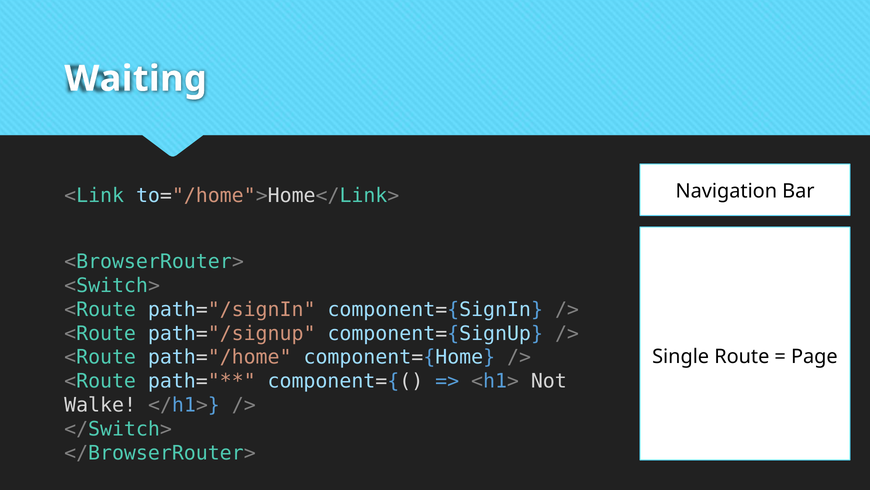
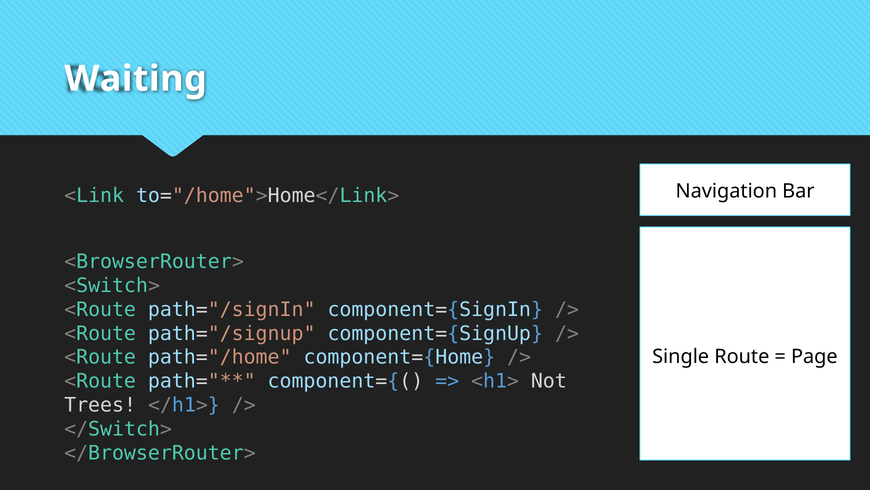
Walke: Walke -> Trees (100, 405)
